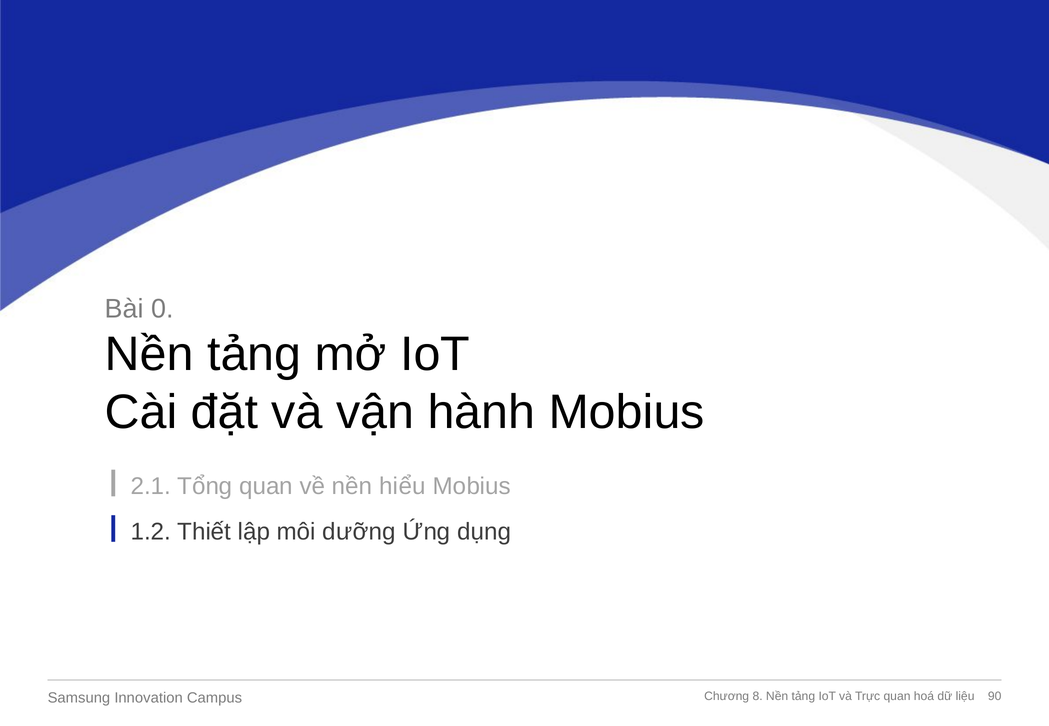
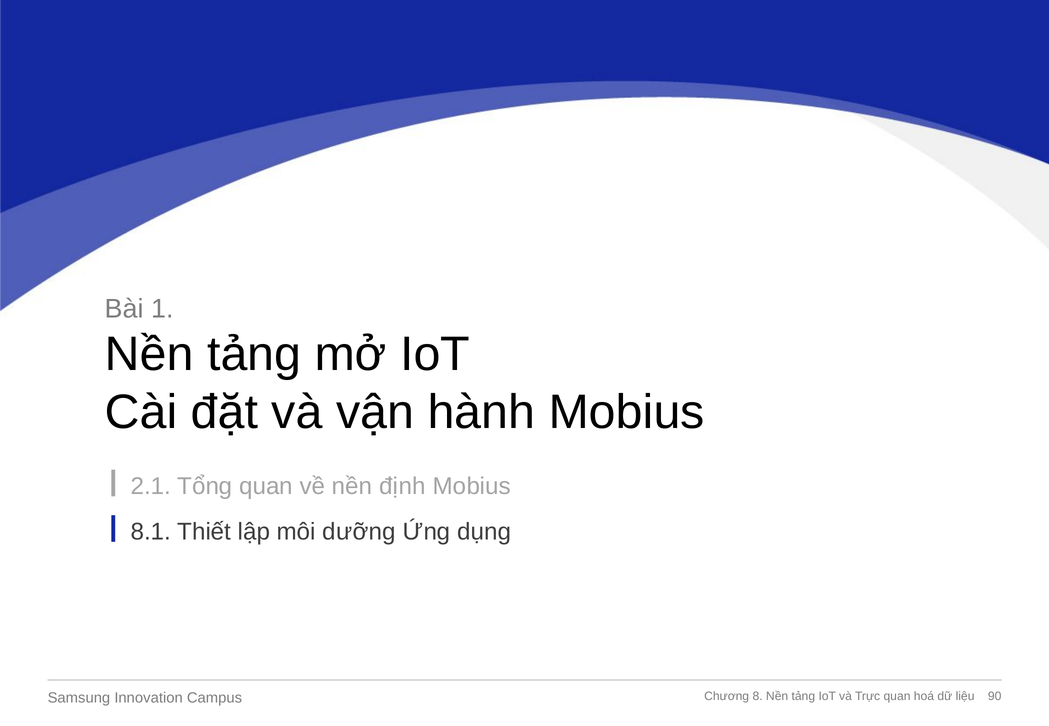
0: 0 -> 1 (162, 309)
hiểu: hiểu -> định (402, 486)
1.2: 1.2 -> 8.1 (151, 532)
